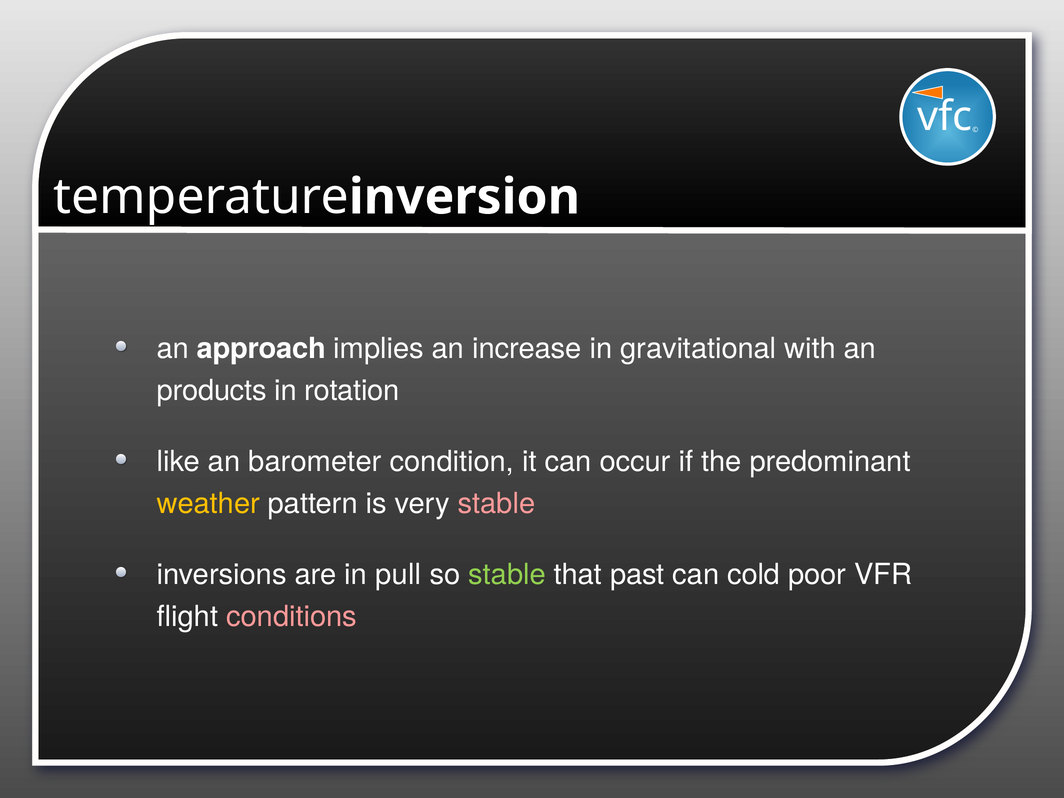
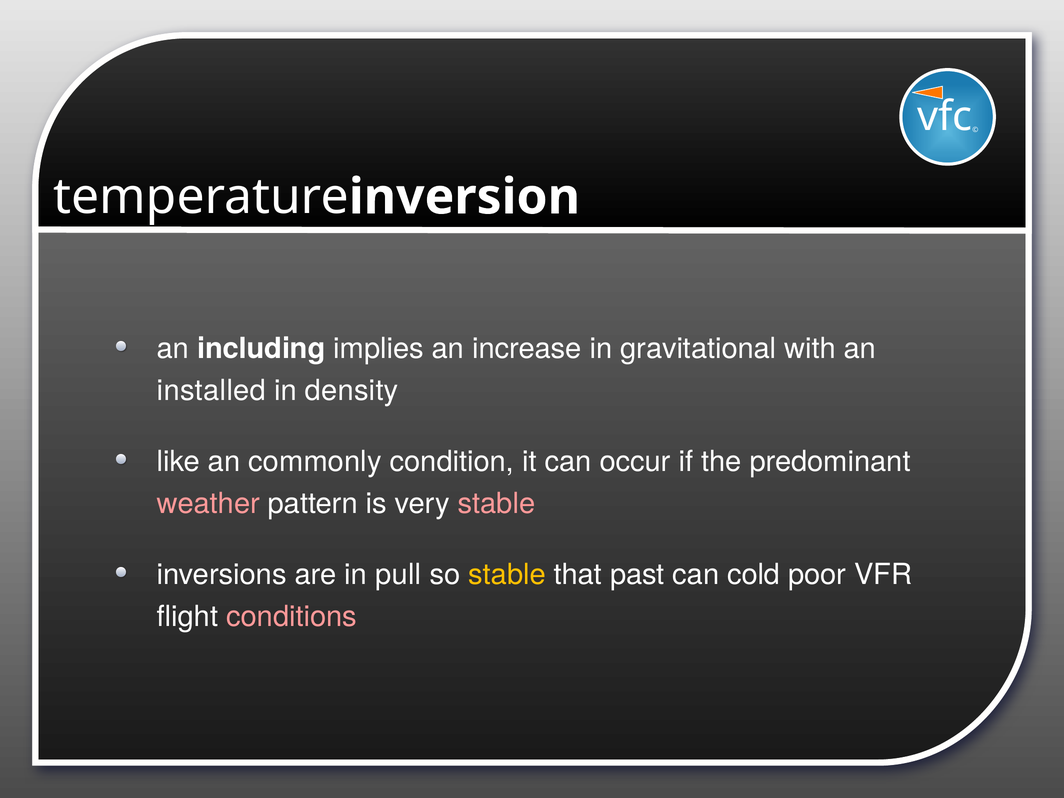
approach: approach -> including (261, 349)
products: products -> installed (211, 391)
rotation: rotation -> density (352, 391)
barometer: barometer -> commonly (315, 462)
weather colour: yellow -> pink (208, 504)
stable colour: light green -> yellow (507, 575)
